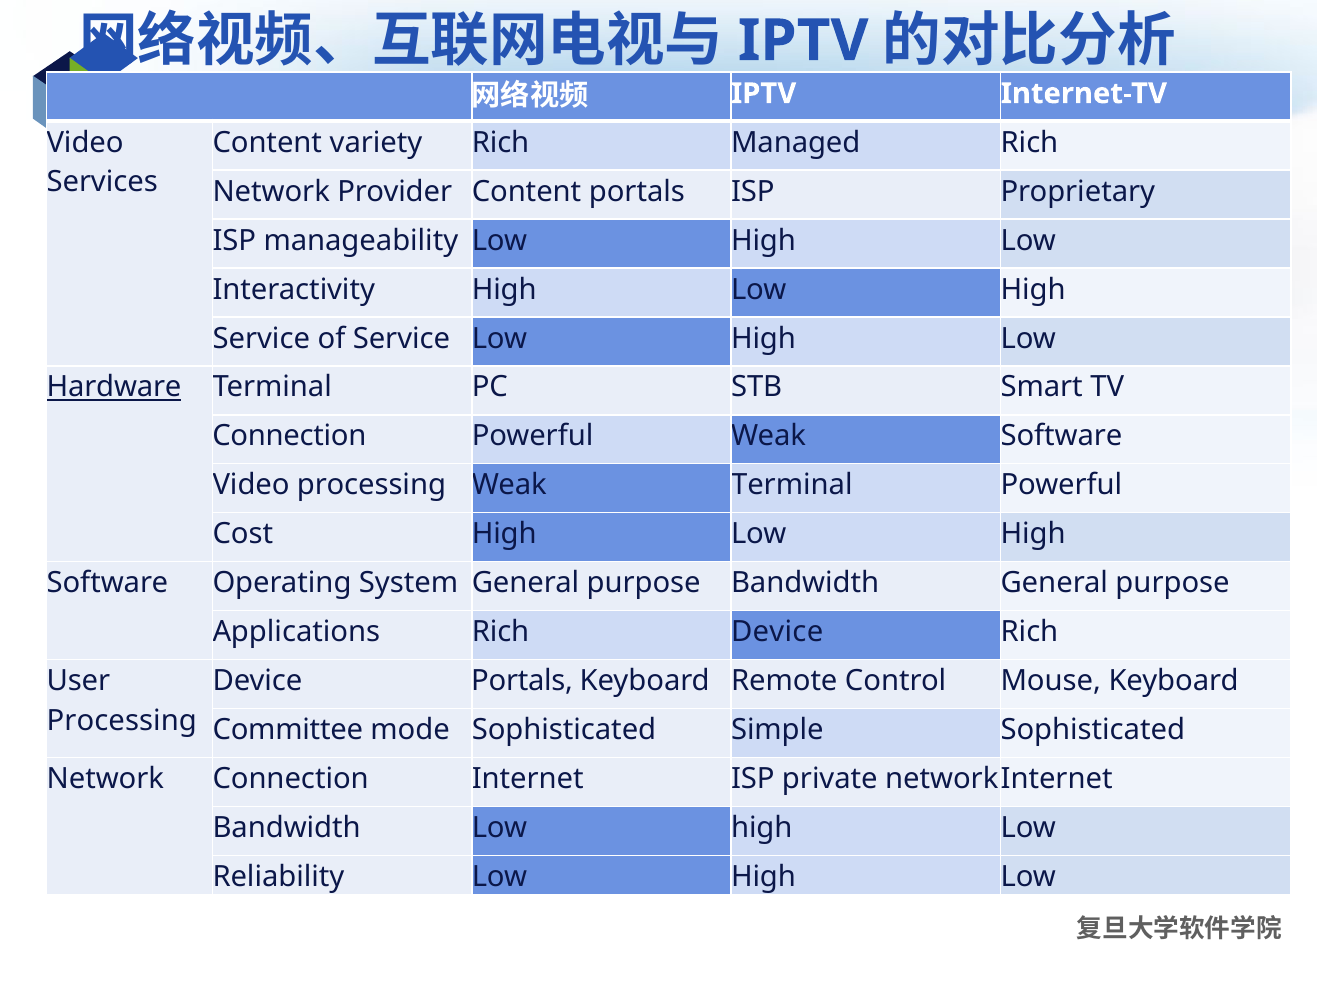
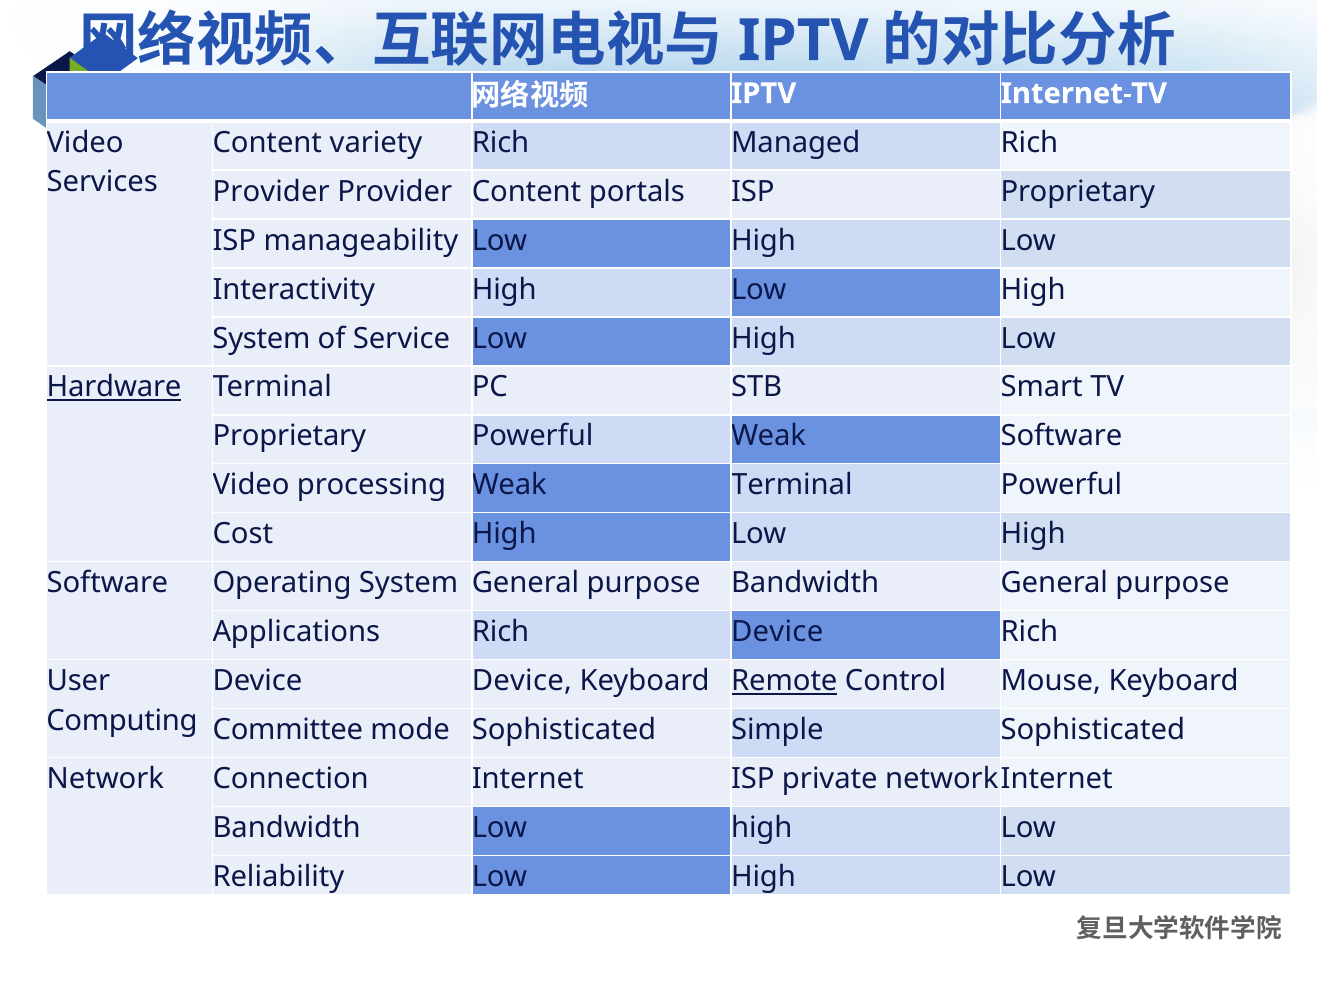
Network: Network -> Provider (271, 191)
Service: Service -> System (261, 338)
Connection: Connection -> Proprietary (289, 436)
Device Portals: Portals -> Device (522, 681)
Remote underline: none -> present (784, 681)
Processing: Processing -> Computing (122, 721)
